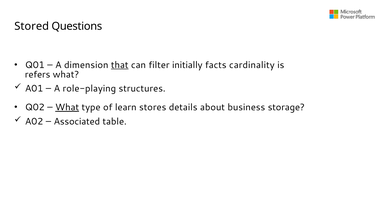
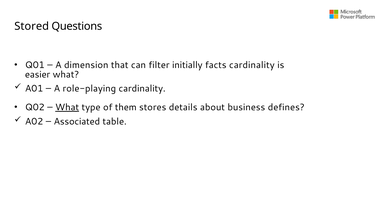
that underline: present -> none (120, 65)
refers: refers -> easier (38, 74)
role-playing structures: structures -> cardinality (142, 89)
learn: learn -> them (126, 107)
storage: storage -> defines (286, 107)
